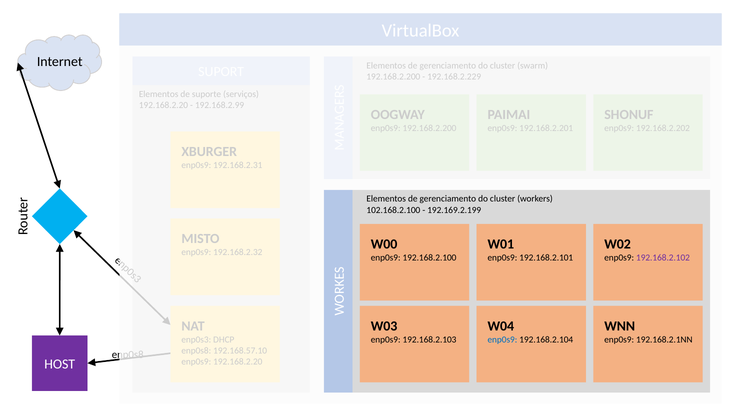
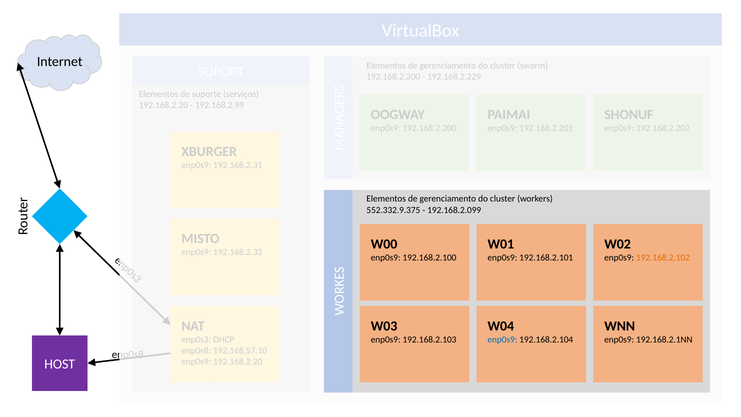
102.168.2.100: 102.168.2.100 -> 552.332.9.375 (393, 210)
192.169.2.199: 192.169.2.199 -> 192.168.2.099 (454, 210)
192.168.2.102 colour: purple -> orange (663, 258)
